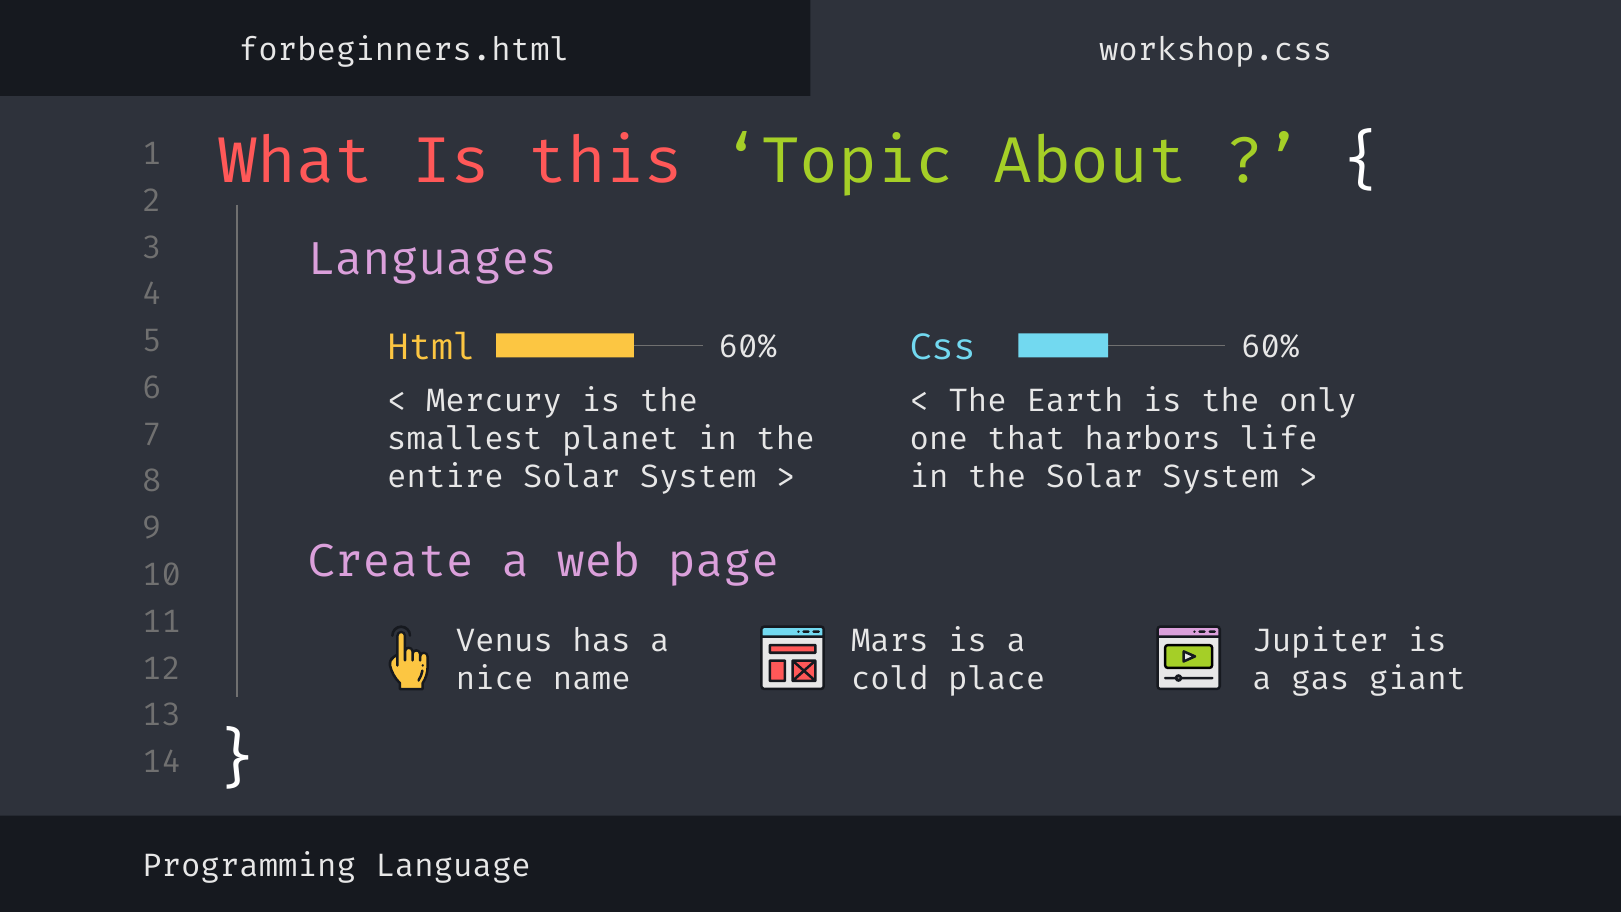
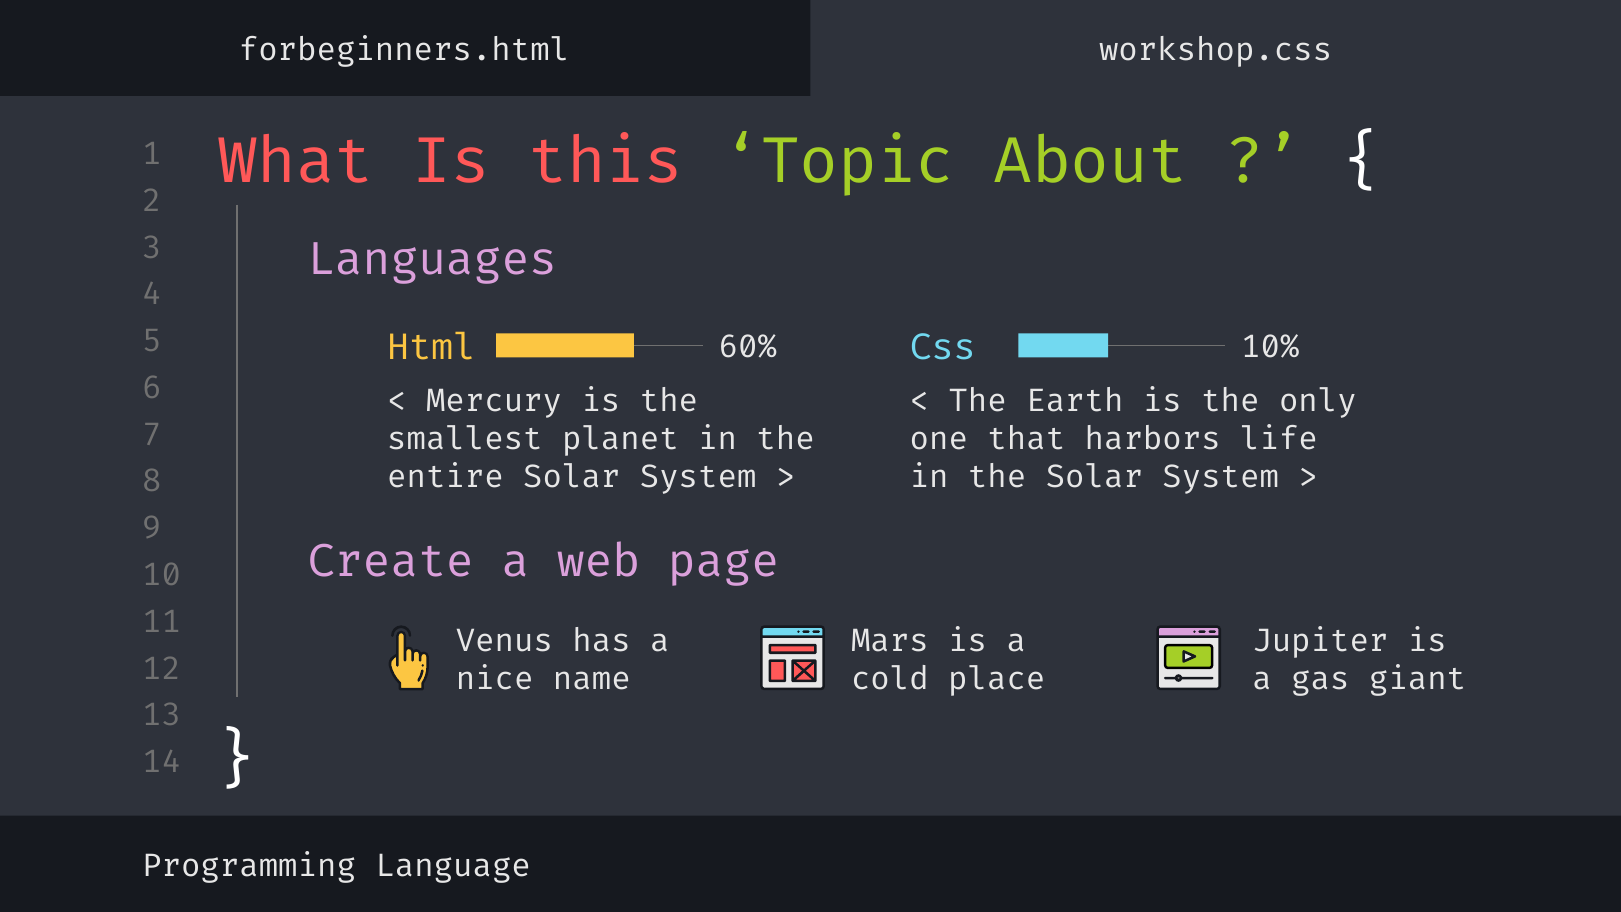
60%: 60% -> 10% (1270, 347)
